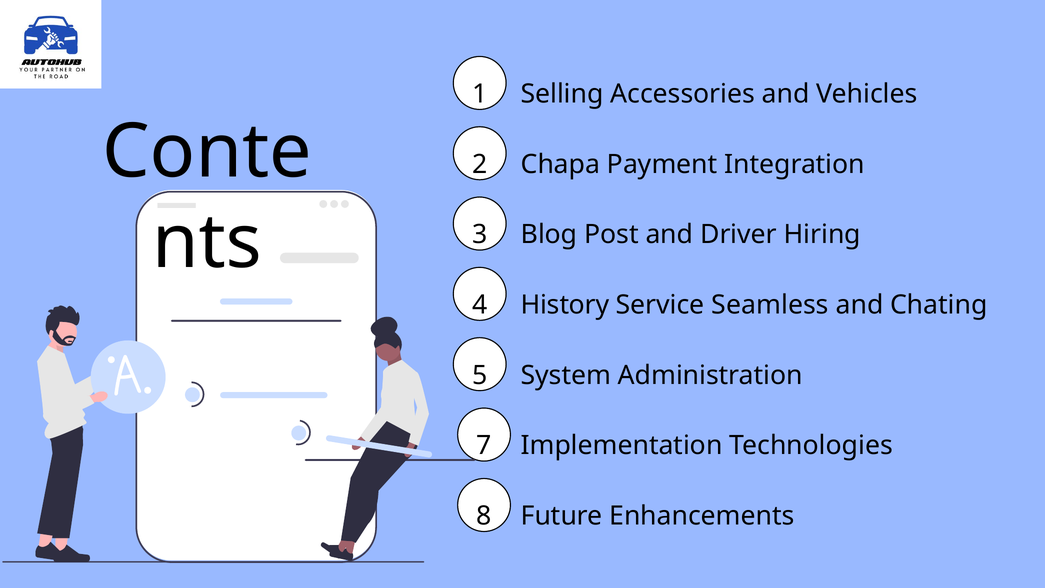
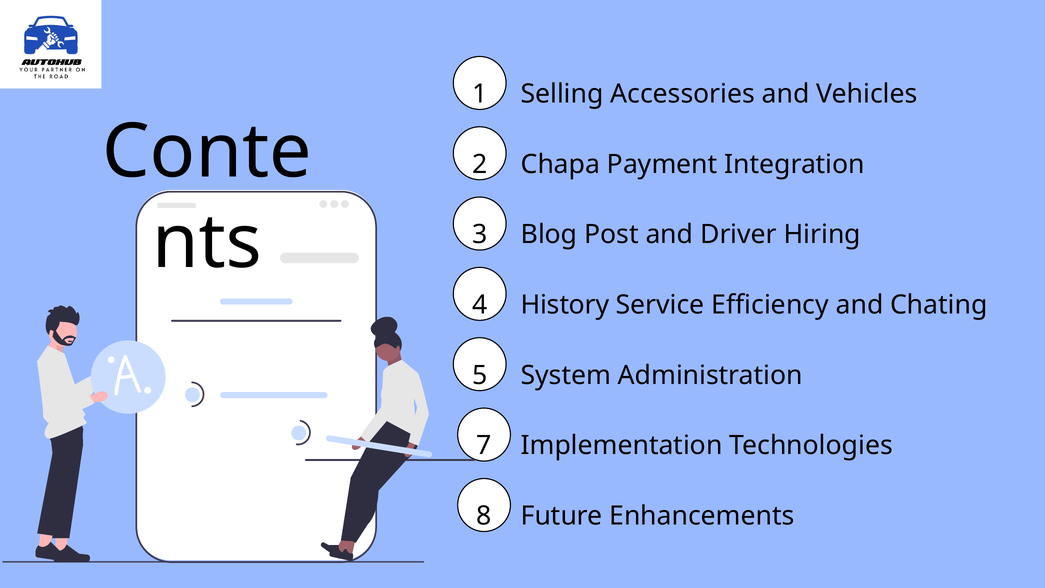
Seamless: Seamless -> Efficiency (770, 305)
